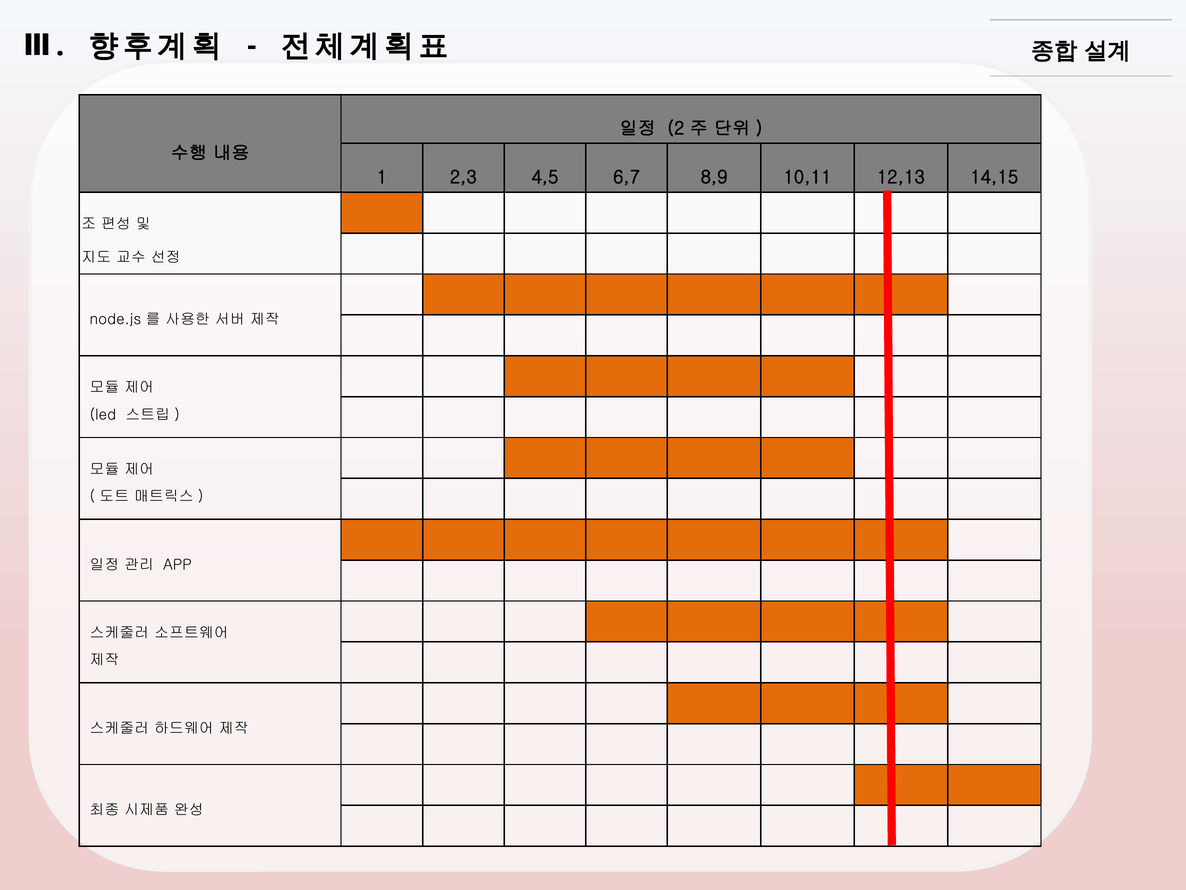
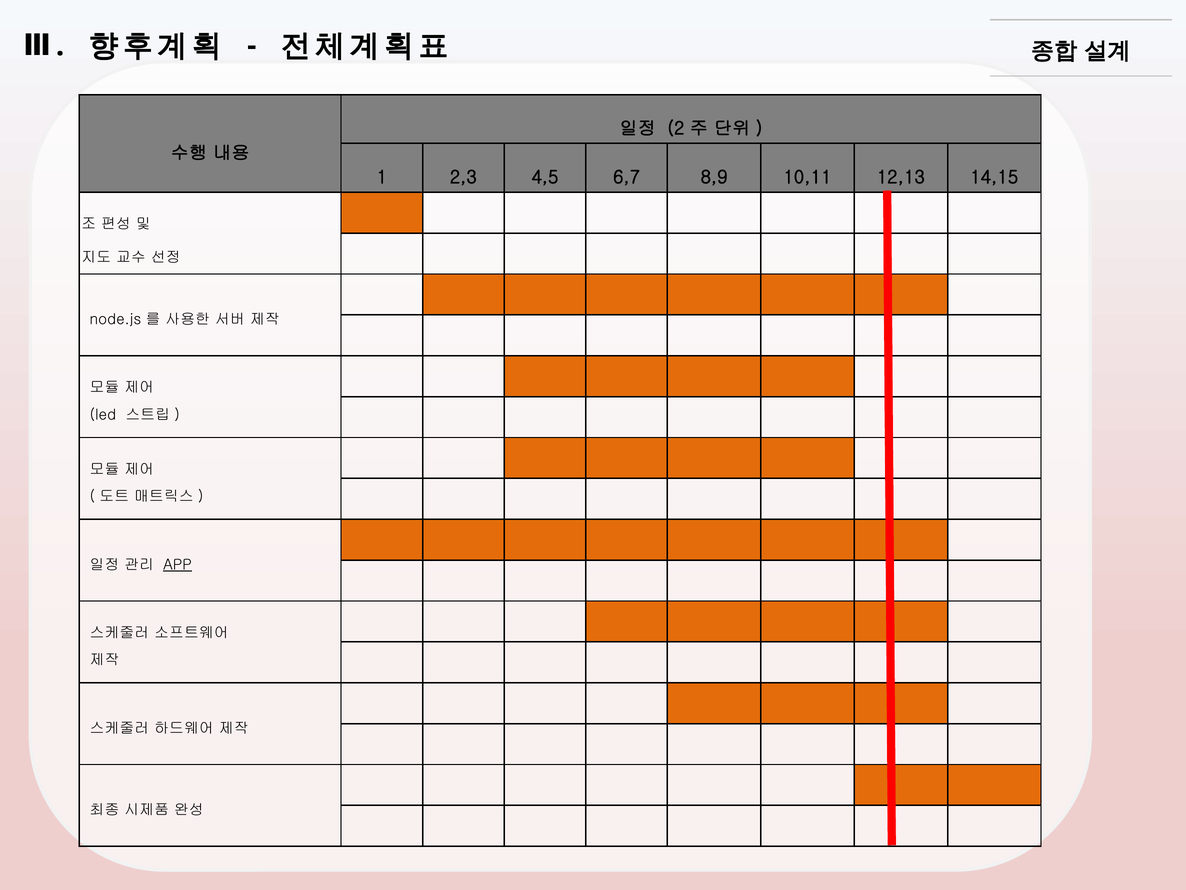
APP underline: none -> present (178, 564)
